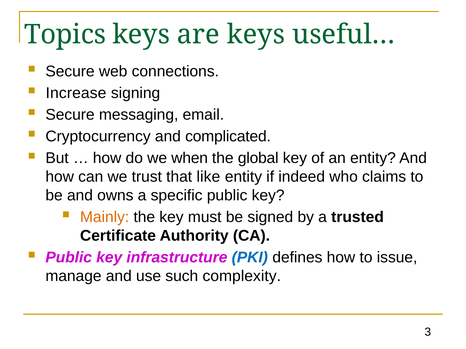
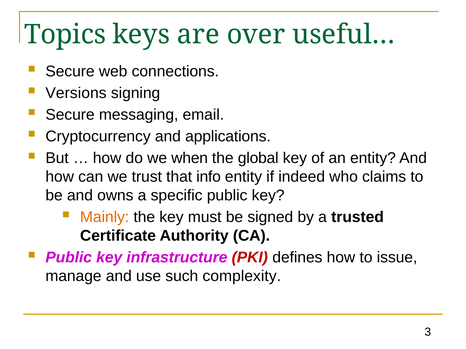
are keys: keys -> over (256, 35)
Increase: Increase -> Versions (76, 93)
complicated: complicated -> applications (228, 137)
like: like -> info (209, 177)
PKI colour: blue -> red (250, 258)
